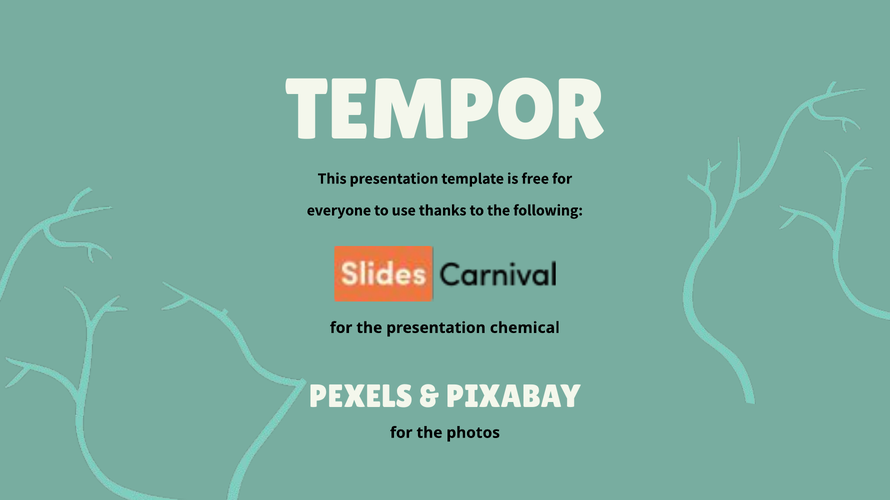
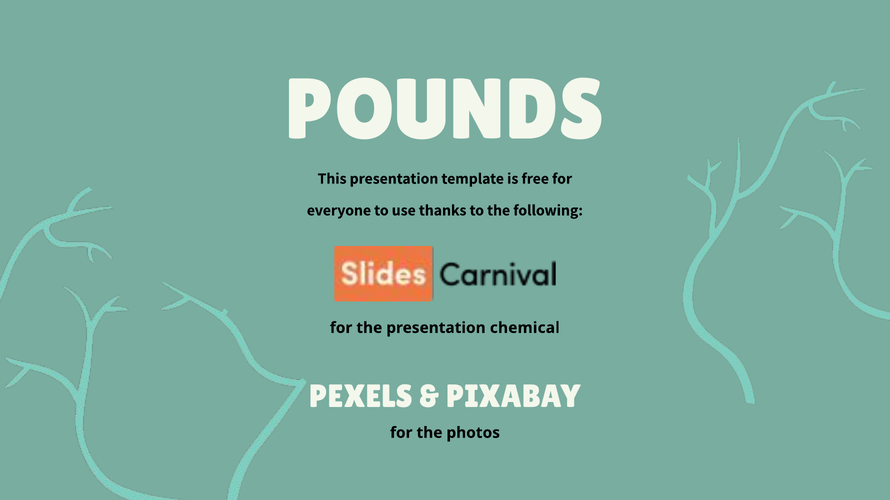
TEMPOR: TEMPOR -> POUNDS (445, 111)
